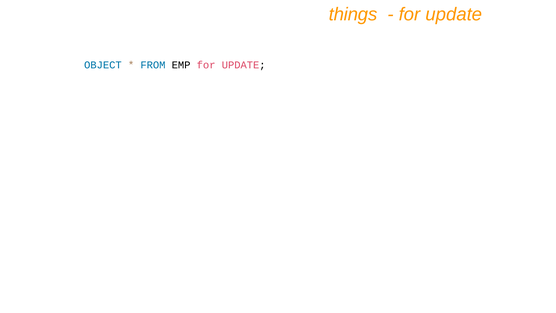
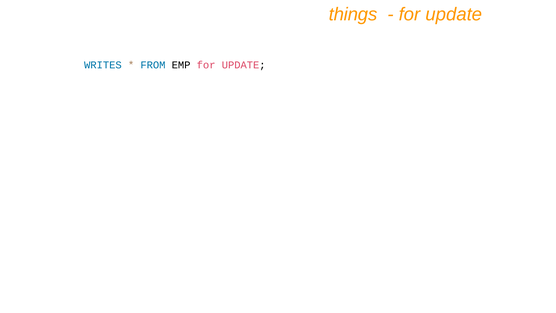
OBJECT: OBJECT -> WRITES (103, 65)
